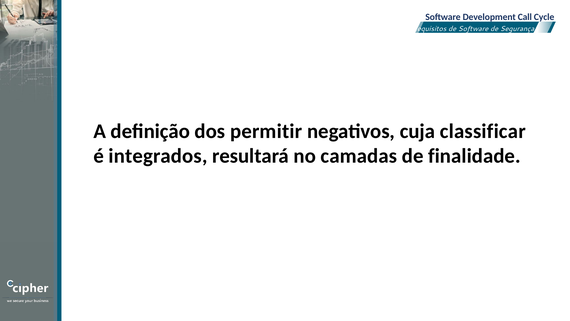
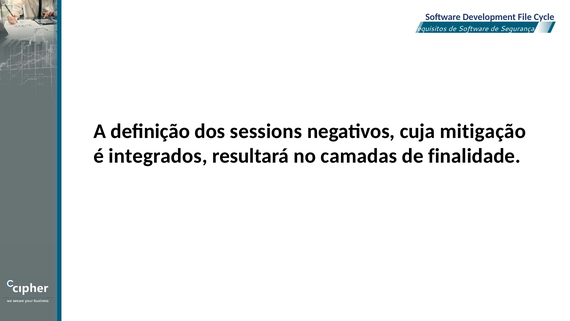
Call: Call -> File (525, 17)
permitir: permitir -> sessions (266, 131)
classificar: classificar -> mitigação (483, 131)
